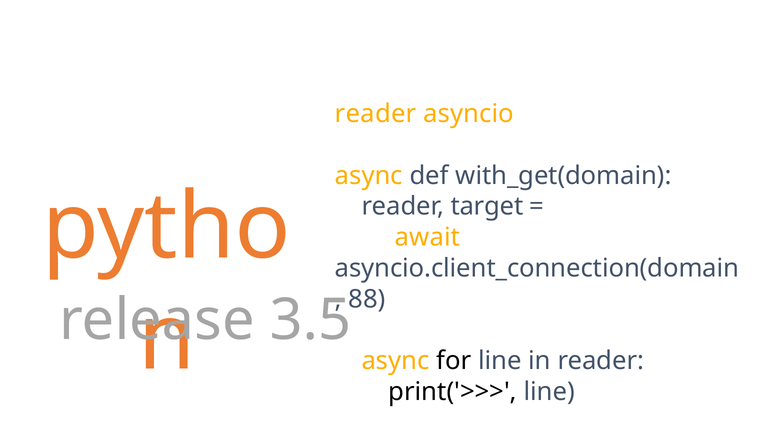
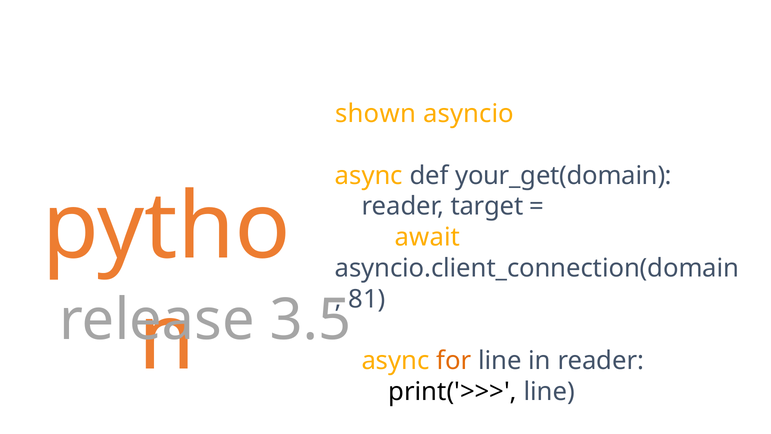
reader: reader -> shown (376, 114)
with_get(domain: with_get(domain -> your_get(domain (564, 175)
88: 88 -> 81 (367, 299)
for colour: black -> orange (454, 361)
